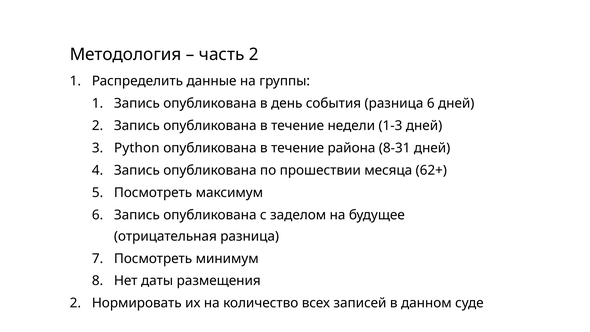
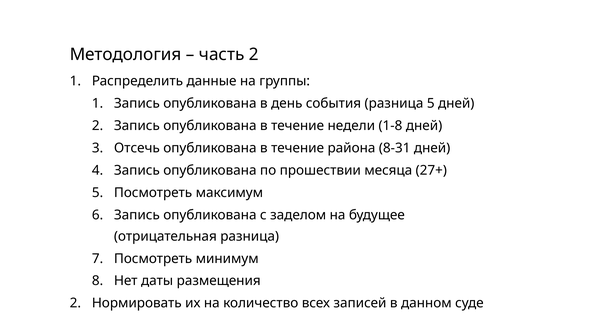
разница 6: 6 -> 5 (431, 103)
1-3: 1-3 -> 1-8 (390, 126)
Python: Python -> Отсечь (137, 148)
62+: 62+ -> 27+ (431, 170)
